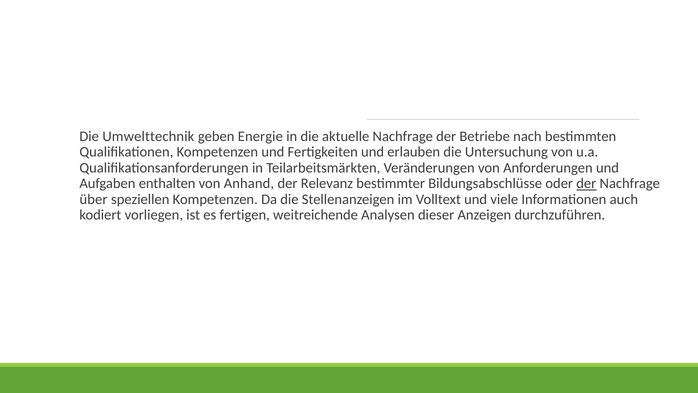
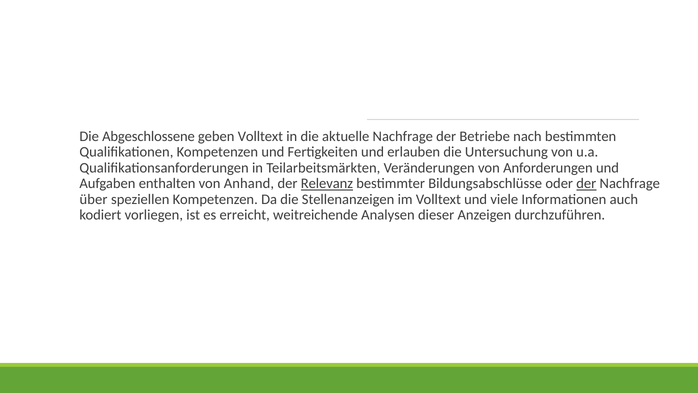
Umwelttechnik: Umwelttechnik -> Abgeschlossene (148, 136)
geben Energie: Energie -> Volltext (260, 136)
Relevanz underline: none -> present (327, 183)
fertigen: fertigen -> erreicht (245, 215)
